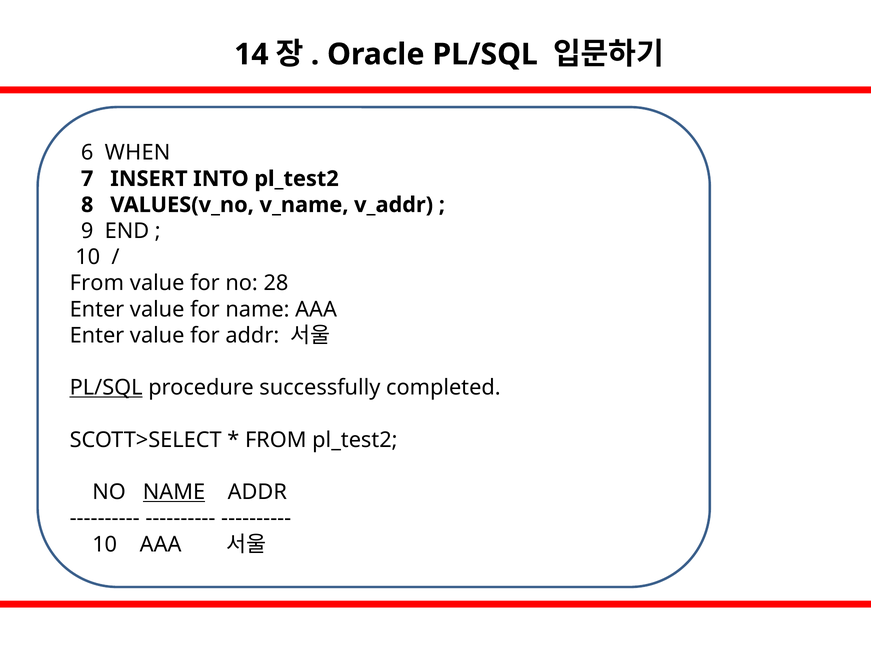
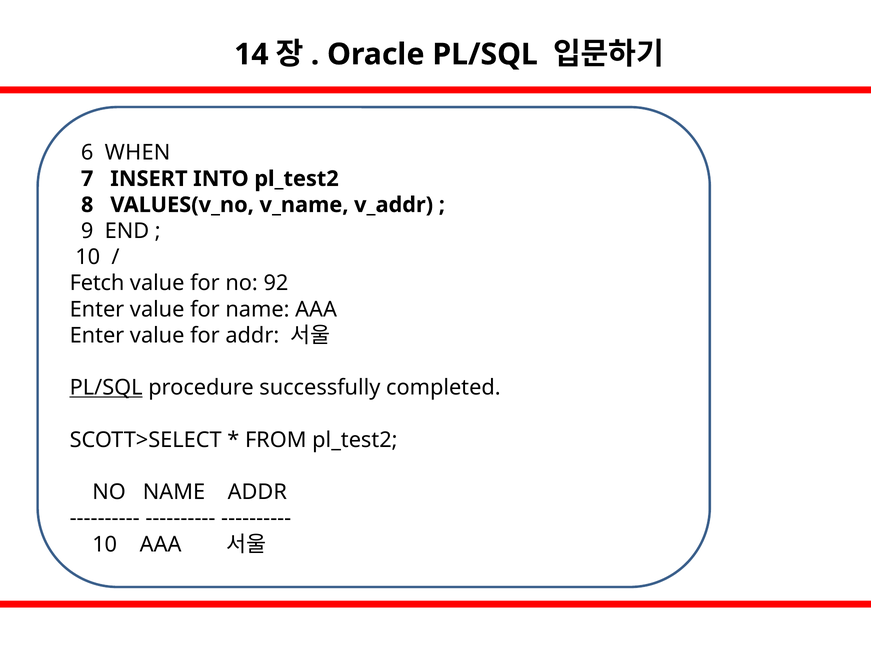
From: From -> Fetch (97, 283)
28: 28 -> 92 (276, 283)
NAME underline: present -> none (174, 492)
